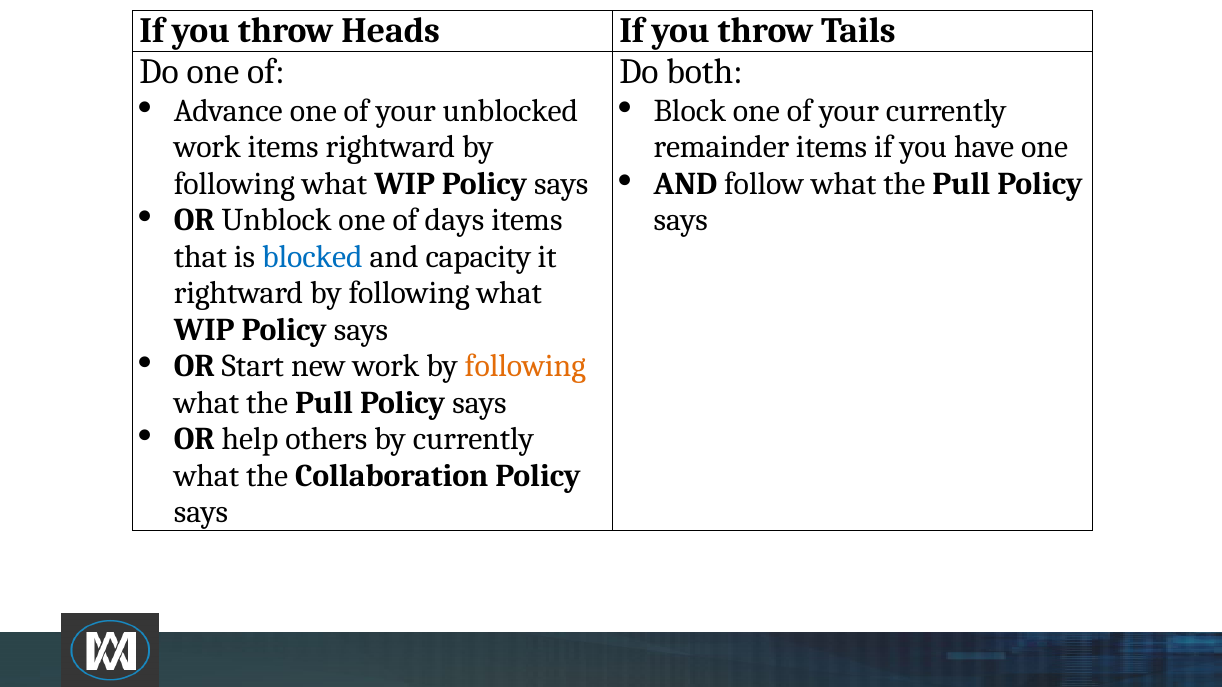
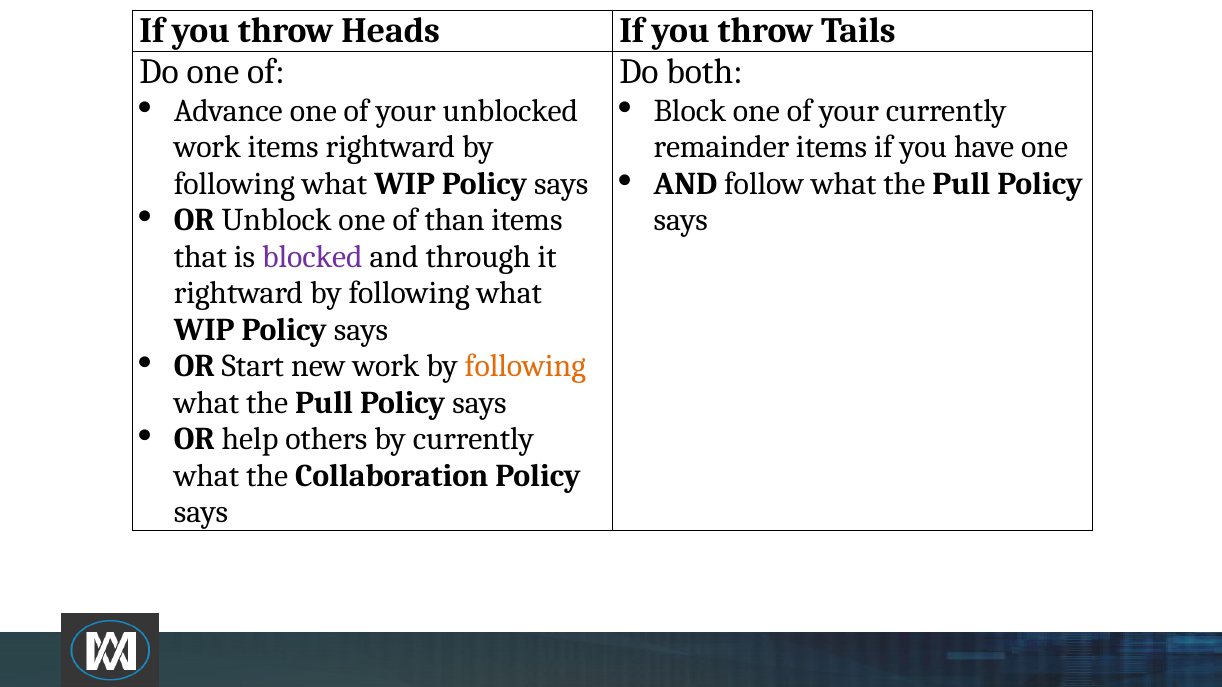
days: days -> than (455, 220)
blocked colour: blue -> purple (312, 257)
capacity: capacity -> through (478, 257)
